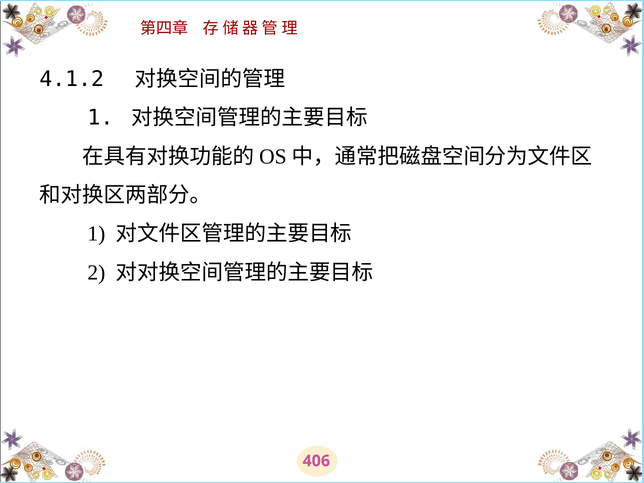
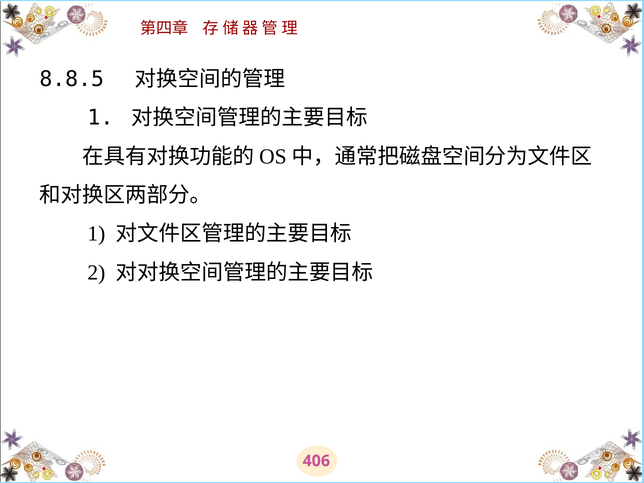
4.1.2: 4.1.2 -> 8.8.5 (72, 79)
